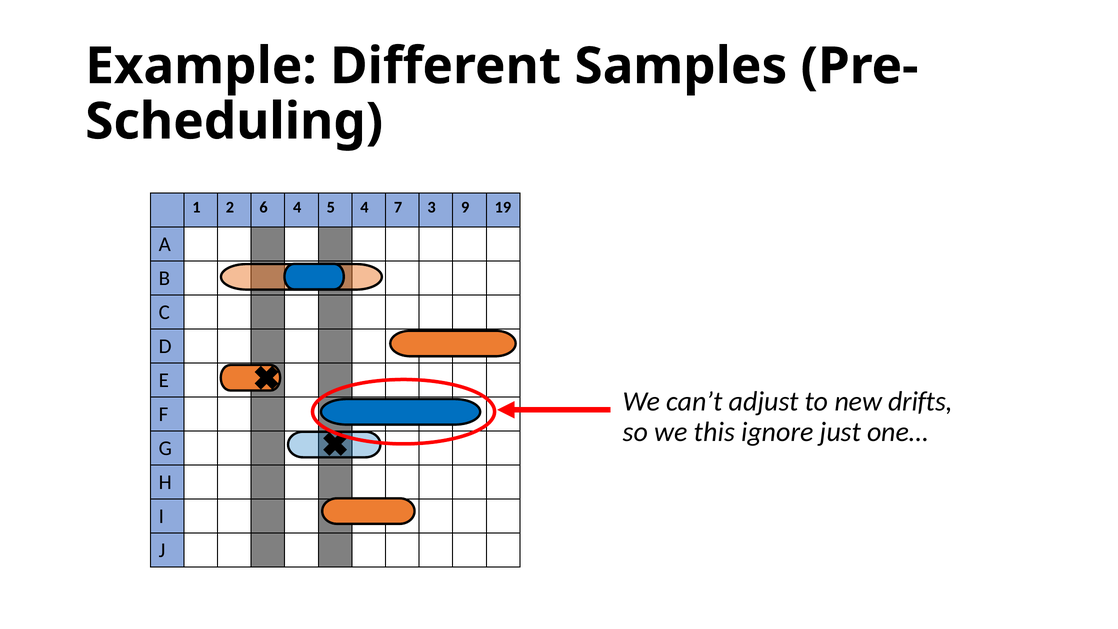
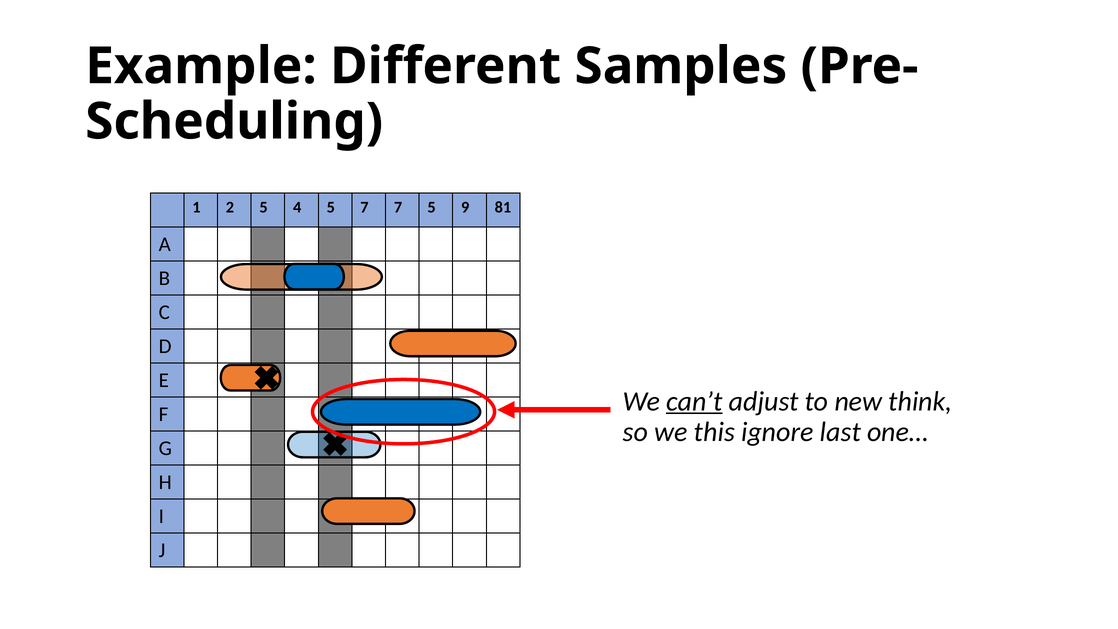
2 6: 6 -> 5 (264, 207)
5 4: 4 -> 7 (364, 207)
7 3: 3 -> 5 (432, 207)
19: 19 -> 81 (503, 207)
can’t underline: none -> present (694, 401)
drifts: drifts -> think (920, 401)
just: just -> last (840, 432)
